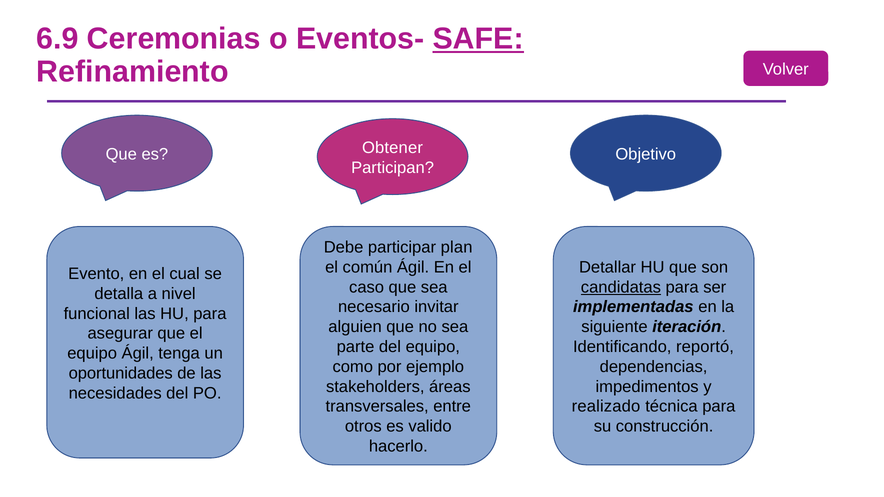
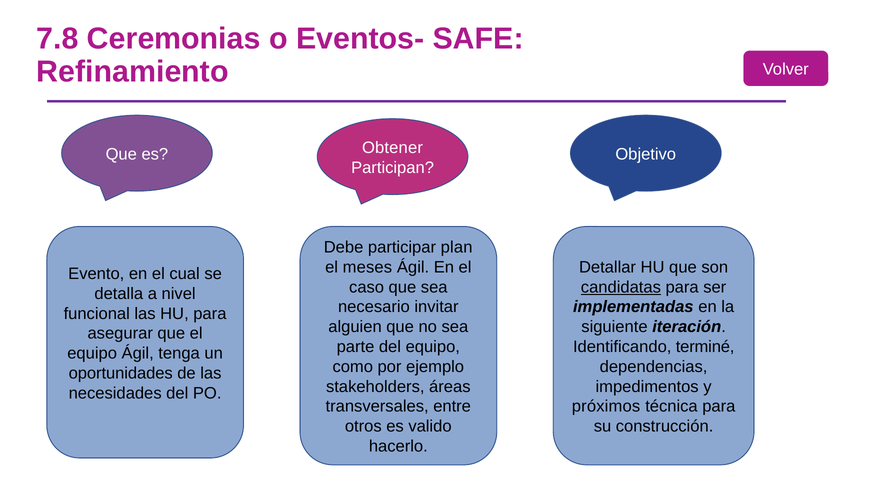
6.9: 6.9 -> 7.8 (57, 39)
SAFE underline: present -> none (478, 39)
común: común -> meses (367, 267)
reportó: reportó -> terminé (705, 347)
realizado: realizado -> próximos (606, 407)
